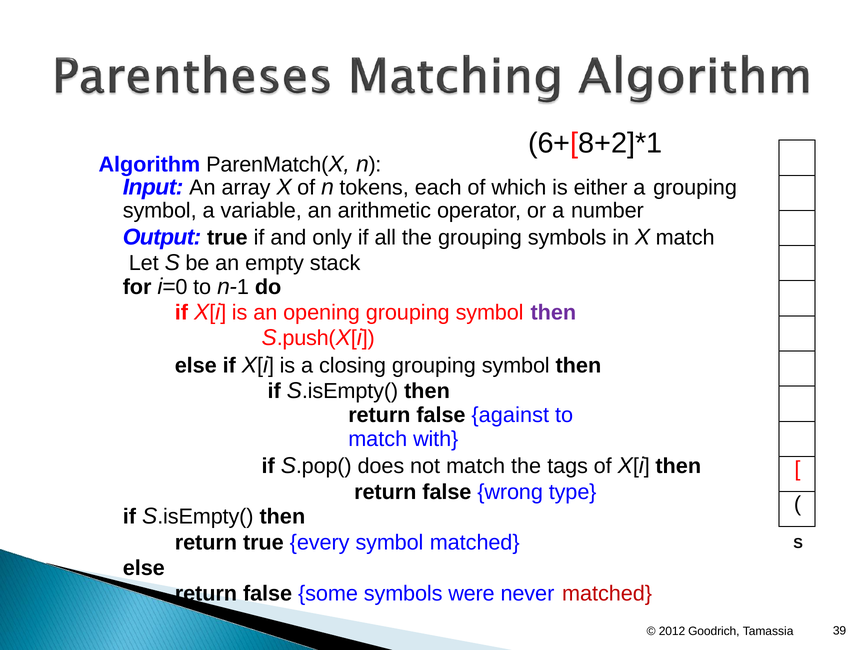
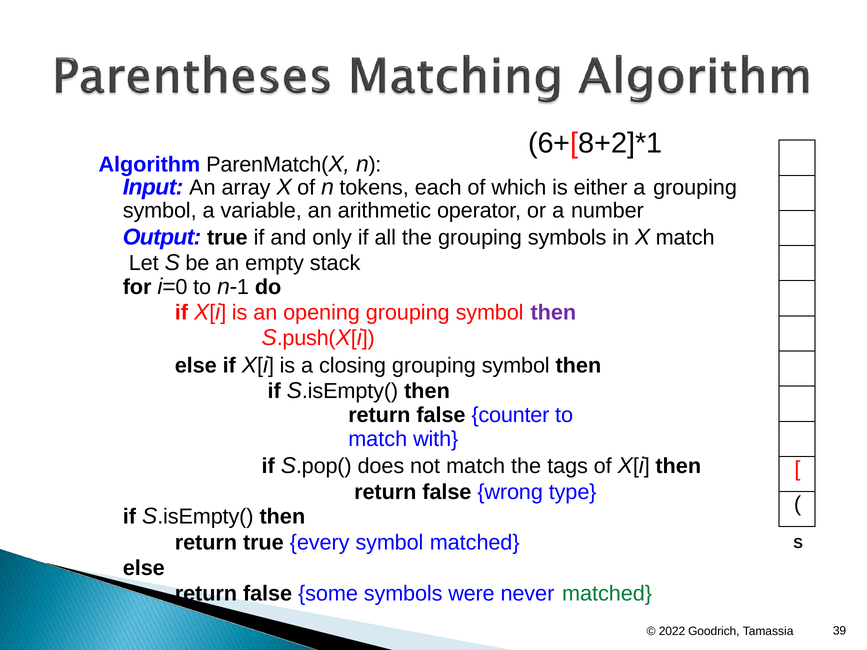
against: against -> counter (510, 415)
matched colour: red -> green (607, 594)
2012: 2012 -> 2022 (672, 631)
